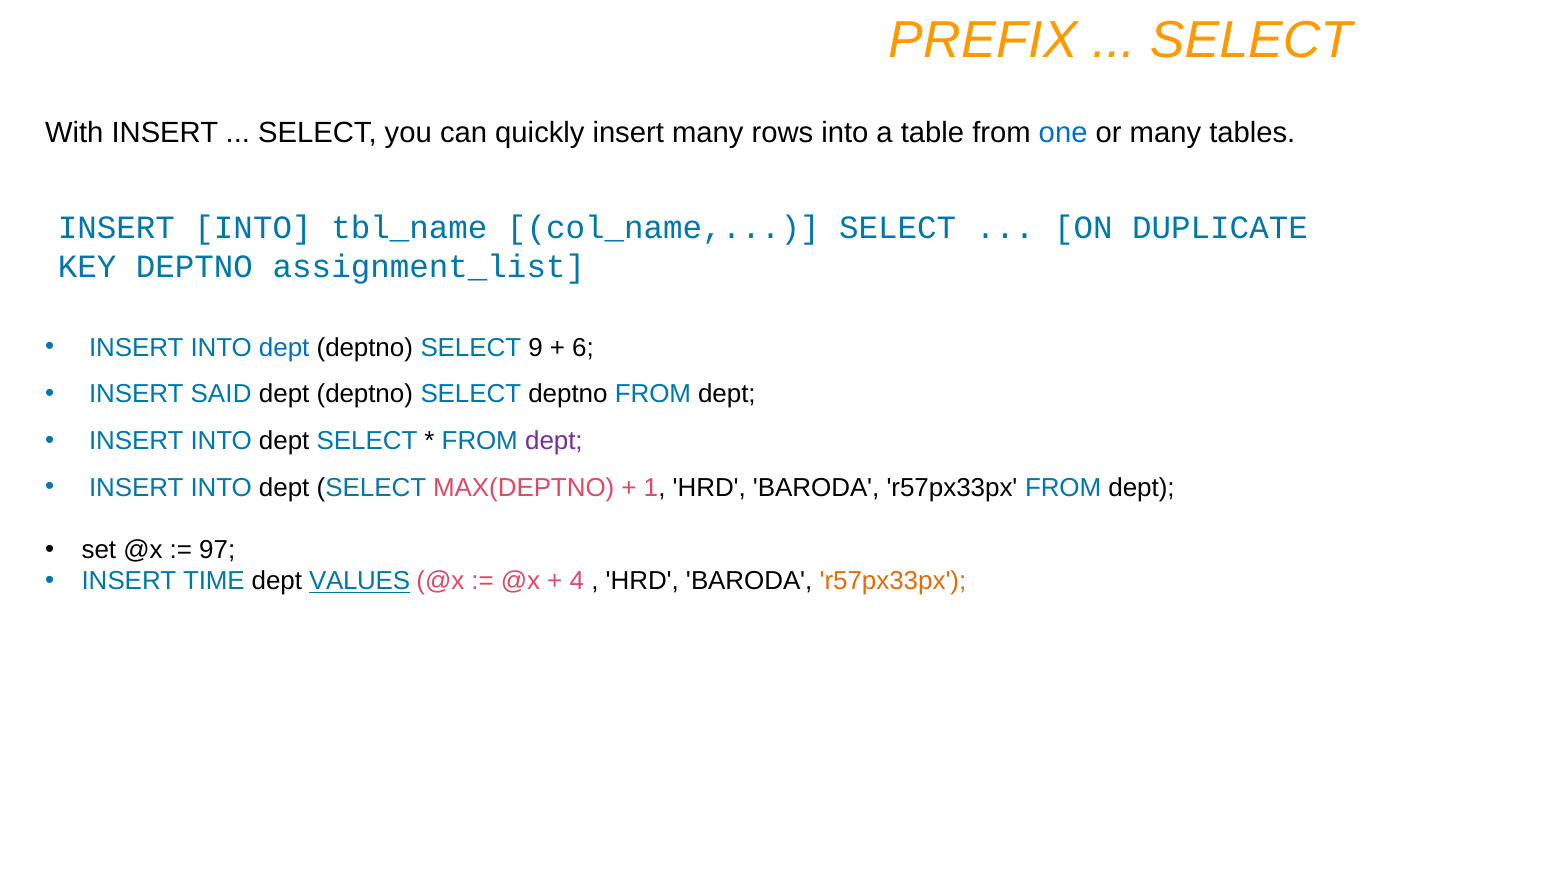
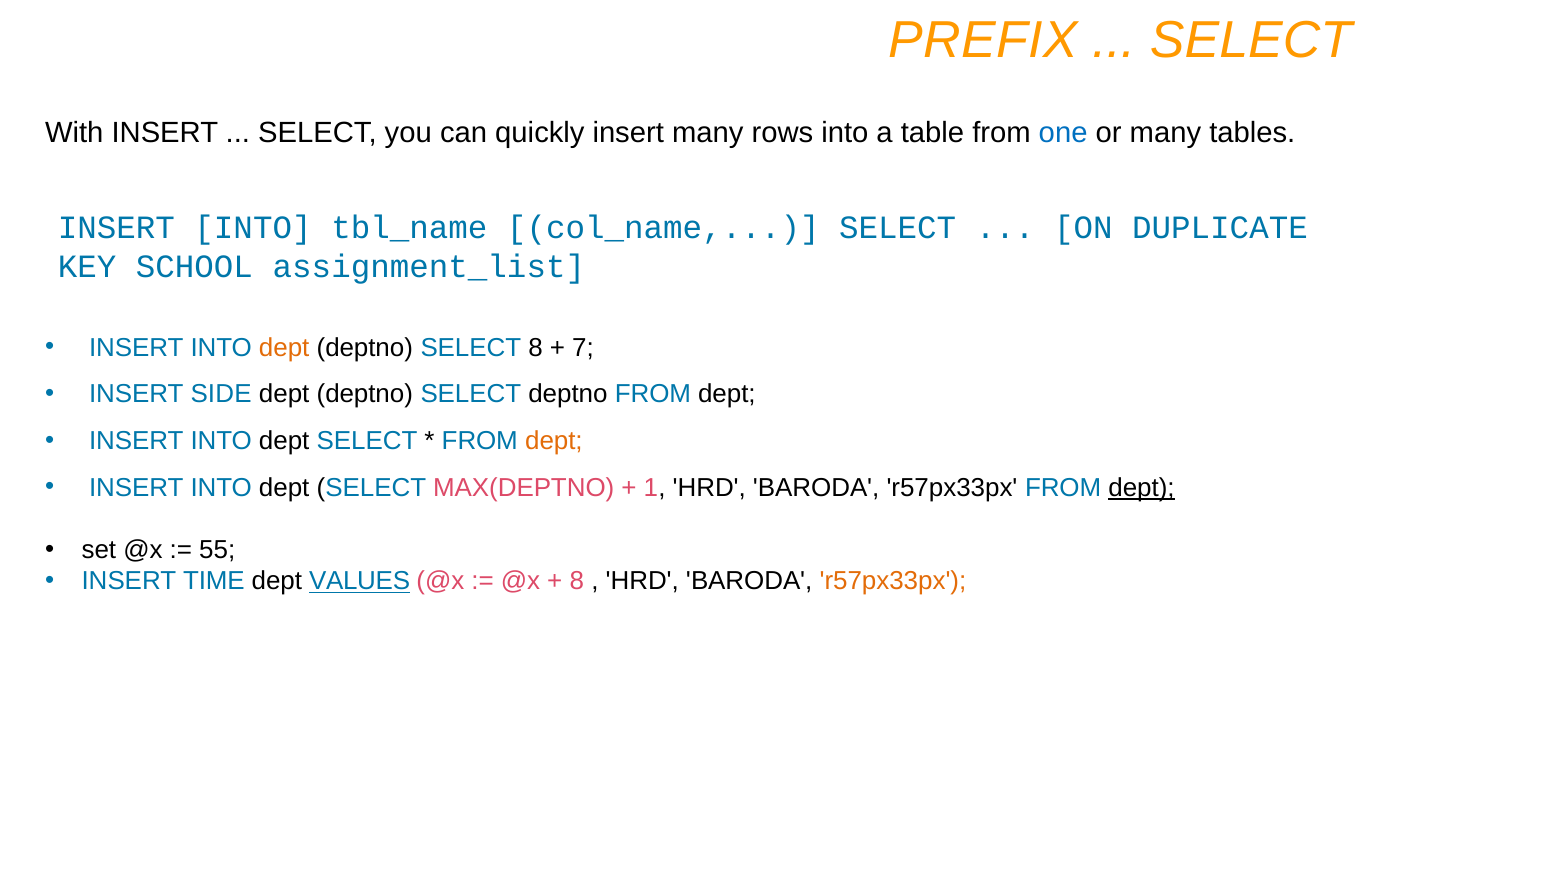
KEY DEPTNO: DEPTNO -> SCHOOL (194, 266)
dept colour: blue -> orange (284, 348)
SELECT 9: 9 -> 8 (535, 348)
6: 6 -> 7 (583, 348)
SAID: SAID -> SIDE (221, 394)
dept colour: purple -> orange (554, 441)
dept underline: none -> present (1142, 488)
97: 97 -> 55 (217, 550)
4: 4 -> 8 (577, 581)
